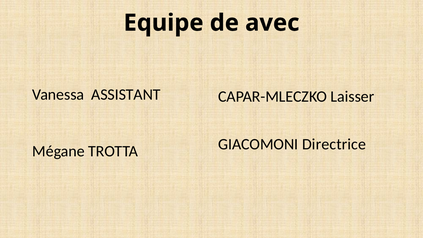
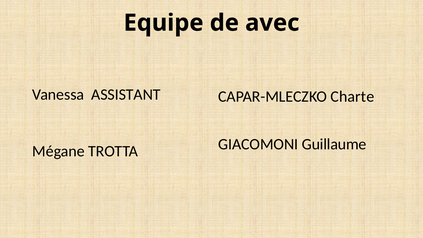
Laisser: Laisser -> Charte (352, 97)
Directrice: Directrice -> Guillaume (334, 144)
